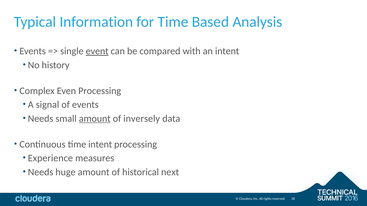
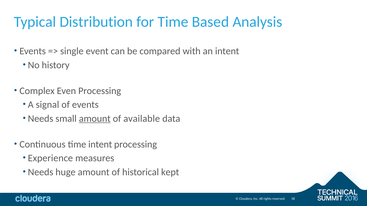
Information: Information -> Distribution (96, 22)
event underline: present -> none (97, 51)
inversely: inversely -> available (142, 119)
next: next -> kept (170, 173)
